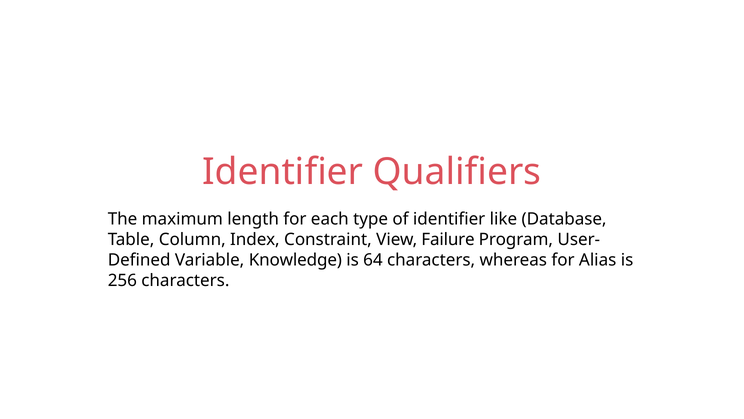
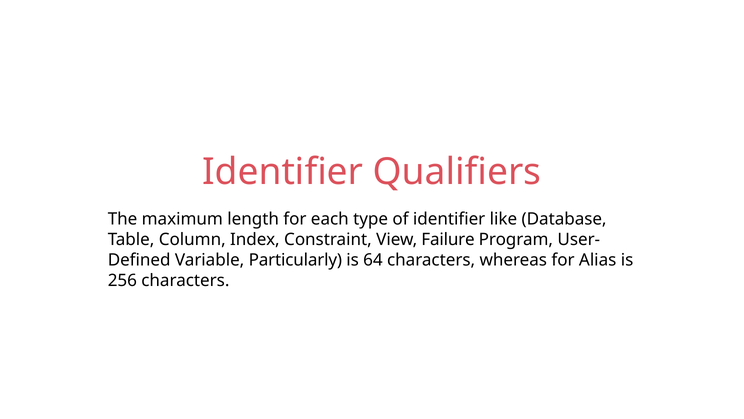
Knowledge: Knowledge -> Particularly (295, 260)
